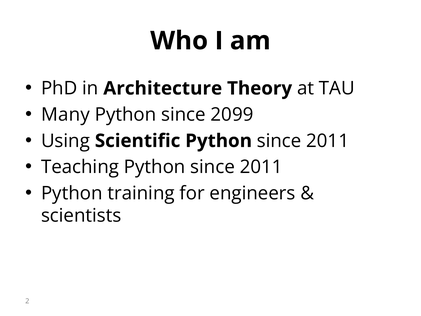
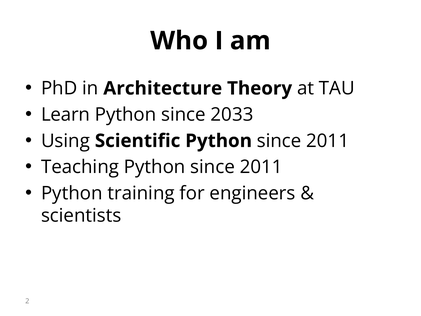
Many: Many -> Learn (66, 115)
2099: 2099 -> 2033 (232, 115)
